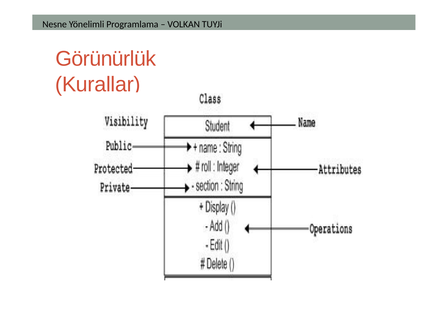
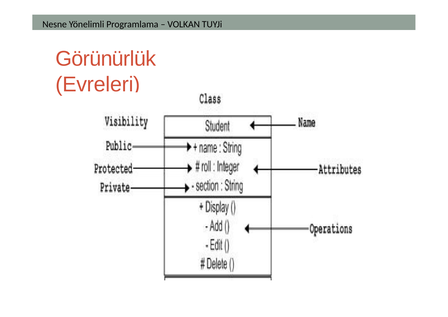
Kurallar: Kurallar -> Evreleri (98, 84)
